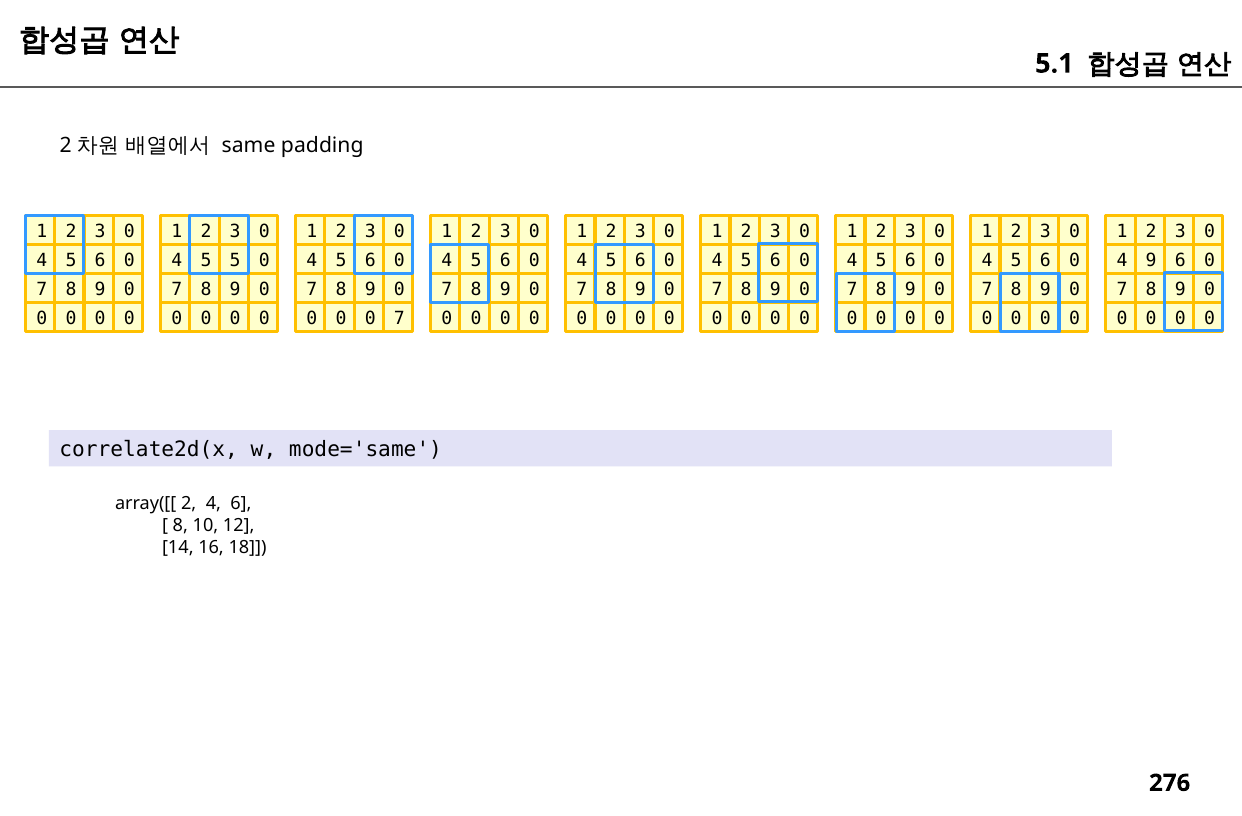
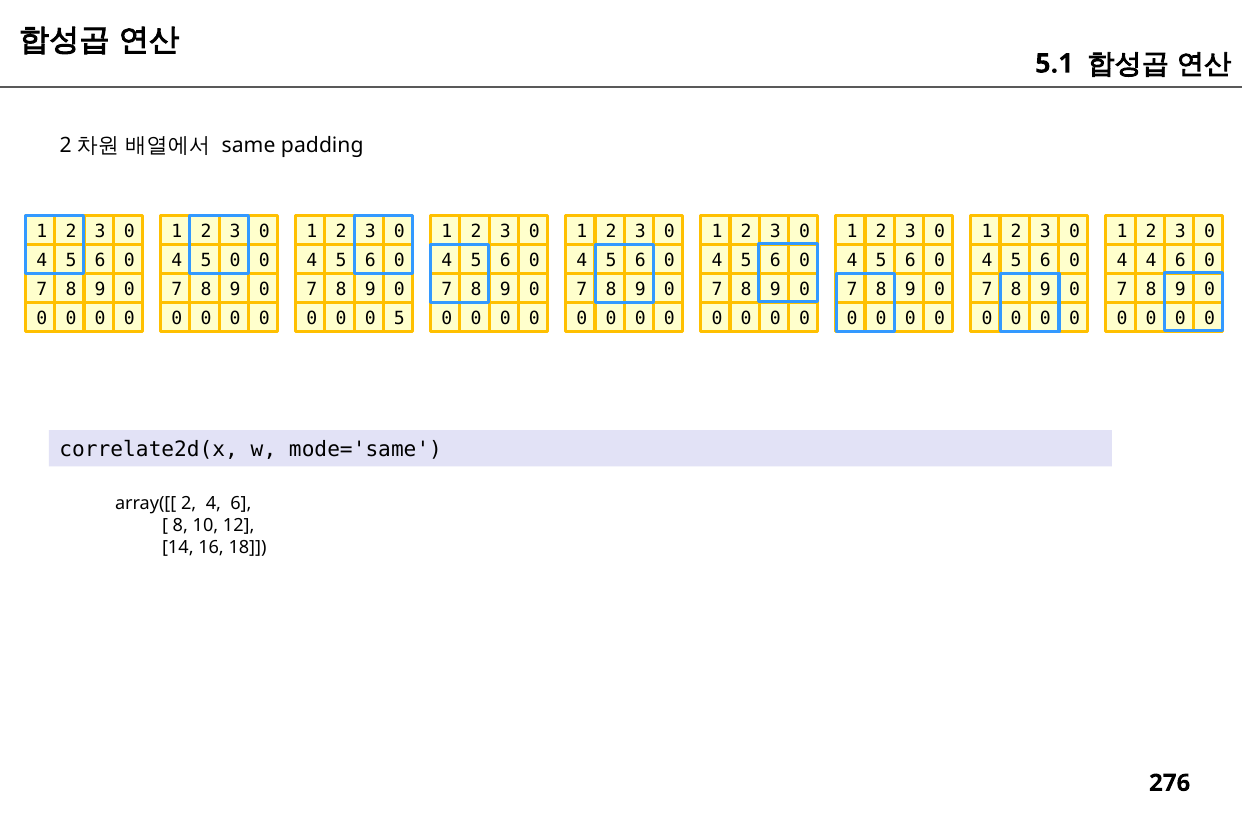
5 5: 5 -> 0 (235, 260)
4 9: 9 -> 4 (1151, 260)
0 7: 7 -> 5 (399, 318)
